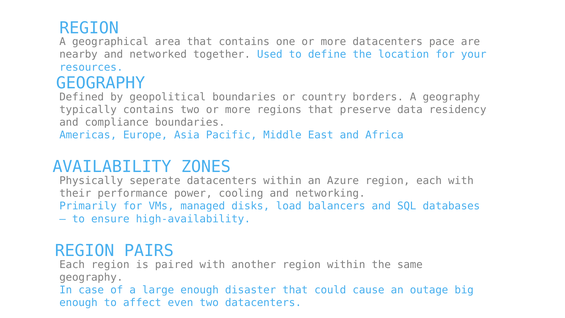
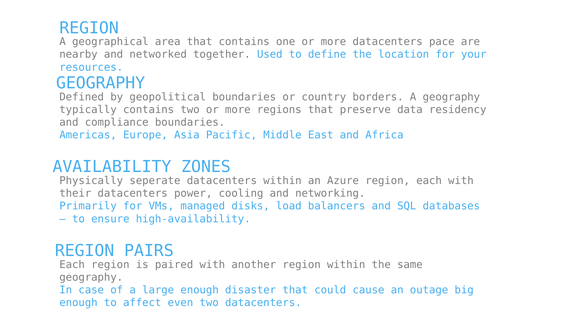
their performance: performance -> datacenters (133, 193)
